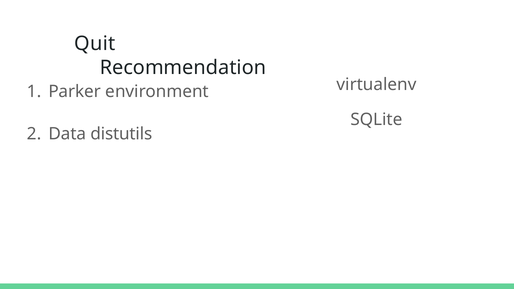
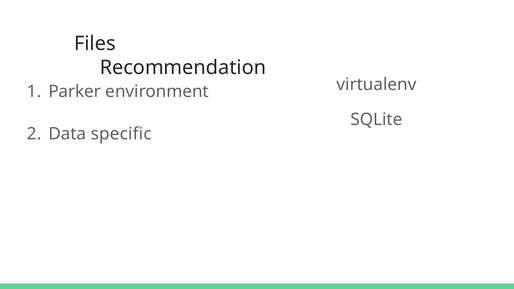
Quit: Quit -> Files (95, 44)
distutils: distutils -> specific (121, 134)
